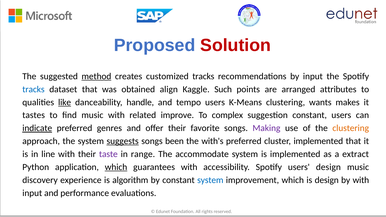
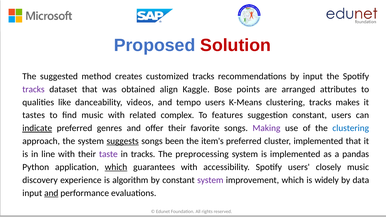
method underline: present -> none (96, 76)
tracks colour: blue -> purple (33, 89)
Such: Such -> Bose (223, 89)
like underline: present -> none (65, 102)
handle: handle -> videos (140, 102)
clustering wants: wants -> tracks (320, 102)
improve: improve -> complex (177, 115)
complex: complex -> features (227, 115)
clustering colour: orange -> blue (351, 128)
with's: with's -> item's (212, 141)
in range: range -> tracks (143, 154)
accommodate: accommodate -> preprocessing (202, 154)
extract: extract -> pandas (356, 154)
users design: design -> closely (328, 167)
system colour: blue -> purple (210, 180)
is design: design -> widely (327, 180)
by with: with -> data (361, 180)
and underline: none -> present (51, 193)
